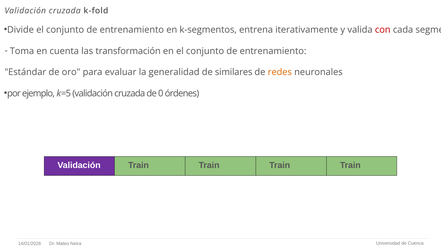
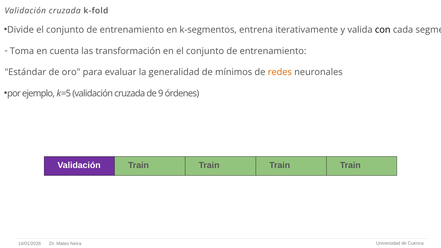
con colour: red -> black (383, 30)
similares: similares -> mínimos (234, 72)
0: 0 -> 9 (161, 93)
